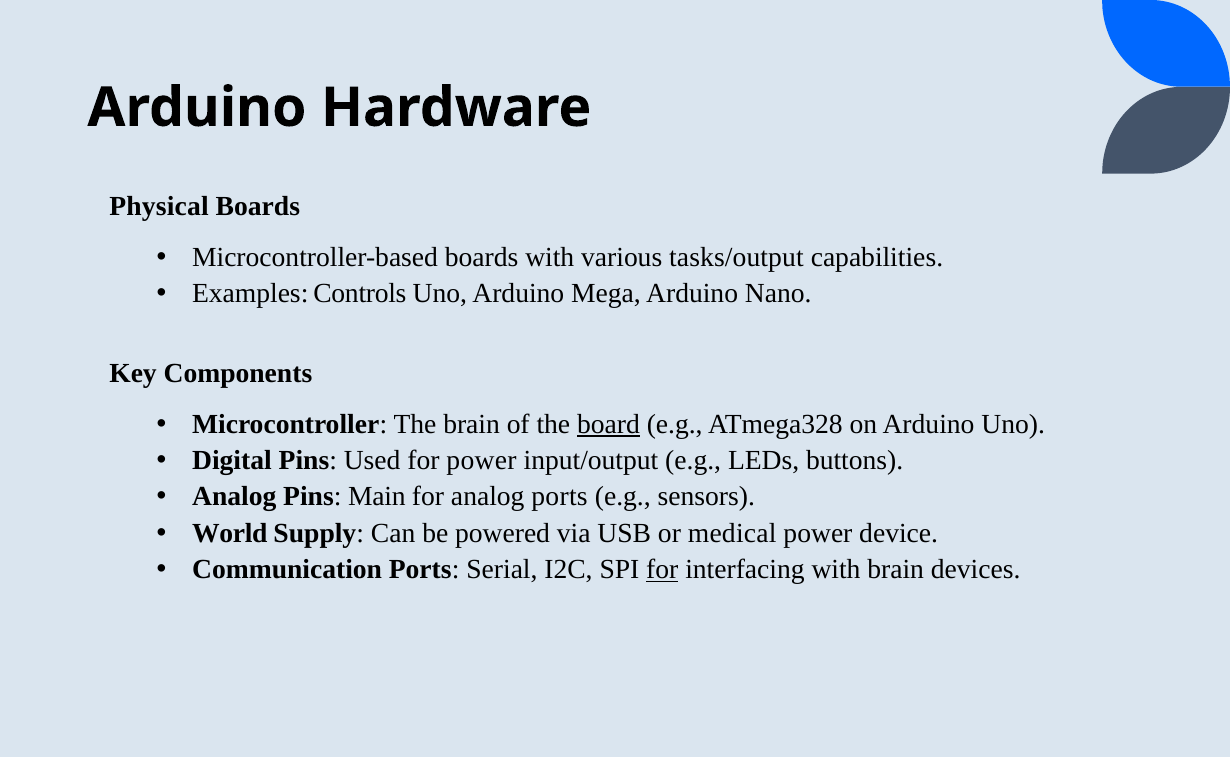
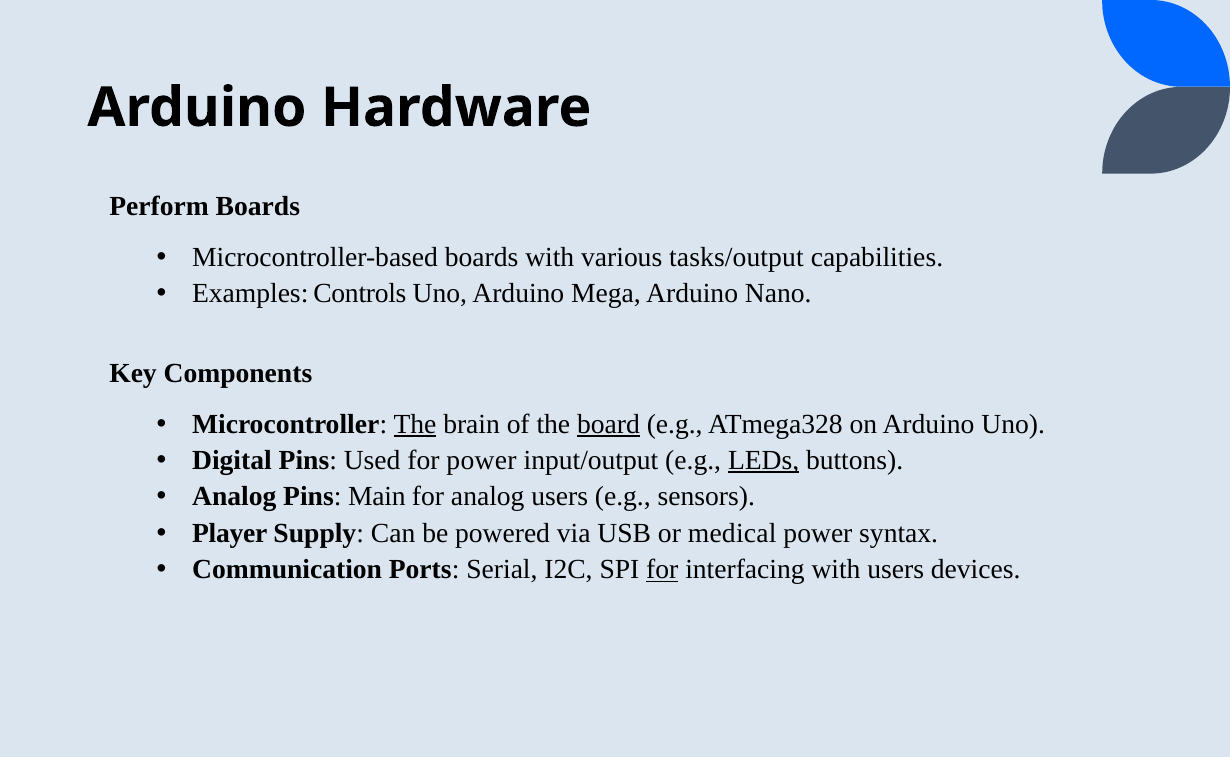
Physical: Physical -> Perform (159, 207)
The underline: none -> present (415, 424)
LEDs underline: none -> present (764, 460)
analog ports: ports -> users (560, 497)
World: World -> Player (230, 533)
device: device -> syntax (899, 533)
with brain: brain -> users (896, 569)
